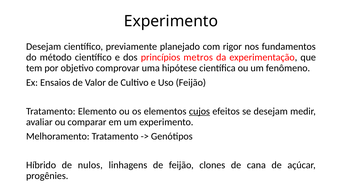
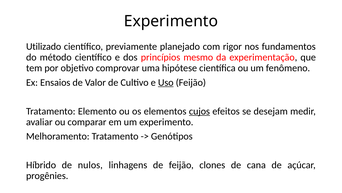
Desejam: Desejam -> Utilizado (44, 46)
metros: metros -> mesmo (198, 57)
Uso underline: none -> present (166, 82)
